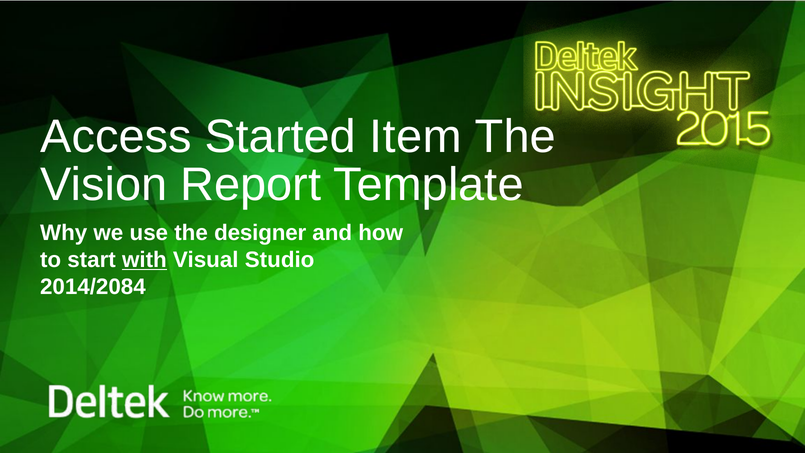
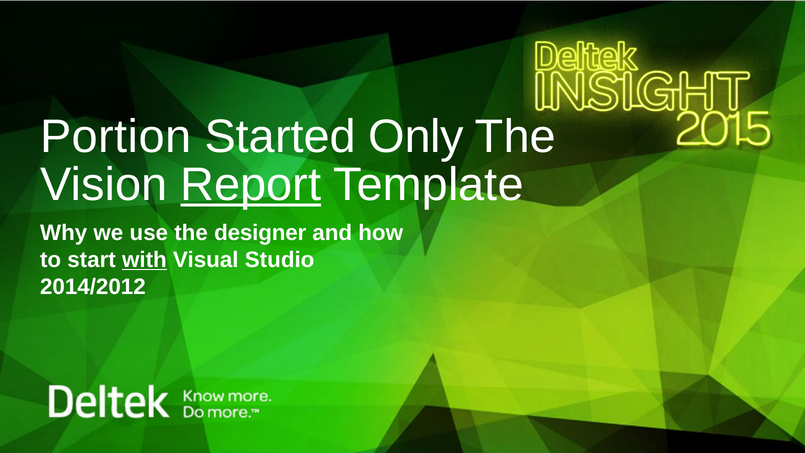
Access: Access -> Portion (116, 137)
Item: Item -> Only (416, 137)
Report underline: none -> present (251, 185)
2014/2084: 2014/2084 -> 2014/2012 (93, 287)
